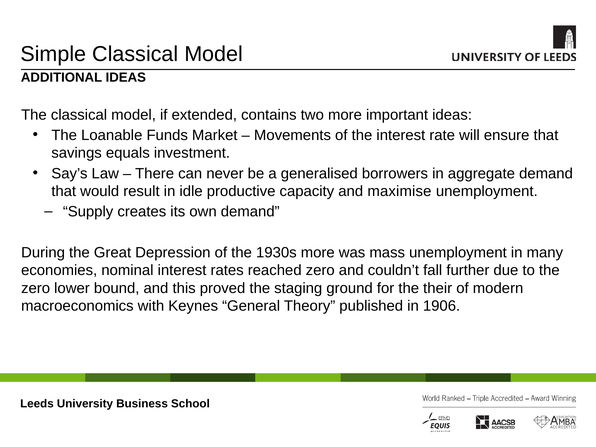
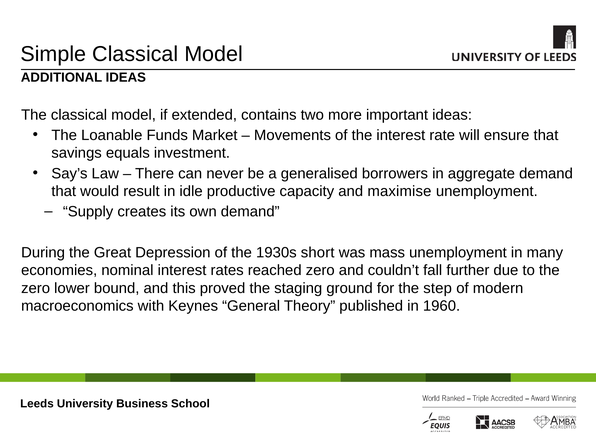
1930s more: more -> short (318, 252)
their: their -> step (438, 288)
1906: 1906 -> 1960 (442, 306)
